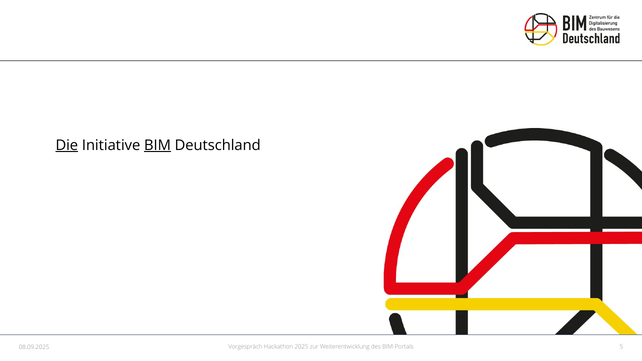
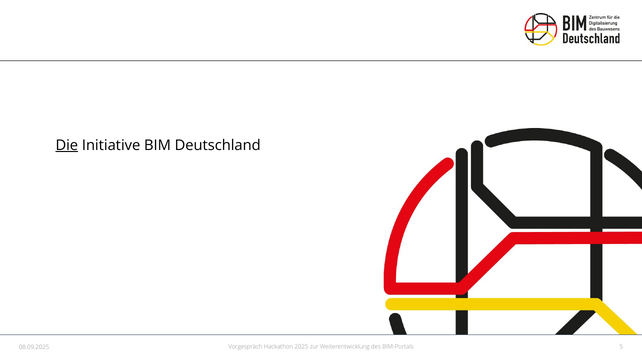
BIM underline: present -> none (158, 145)
